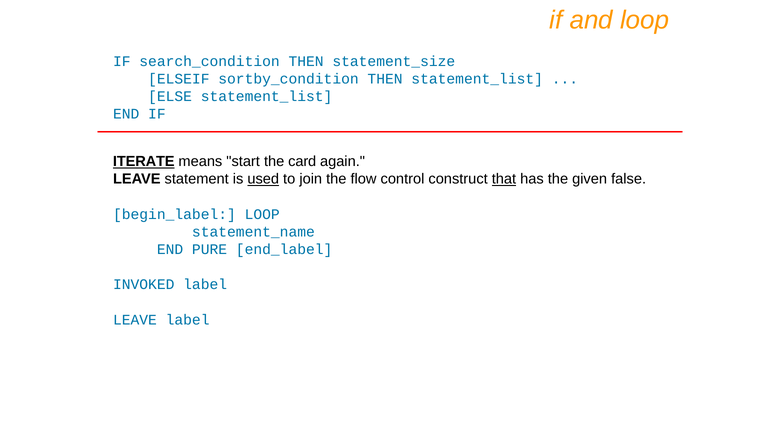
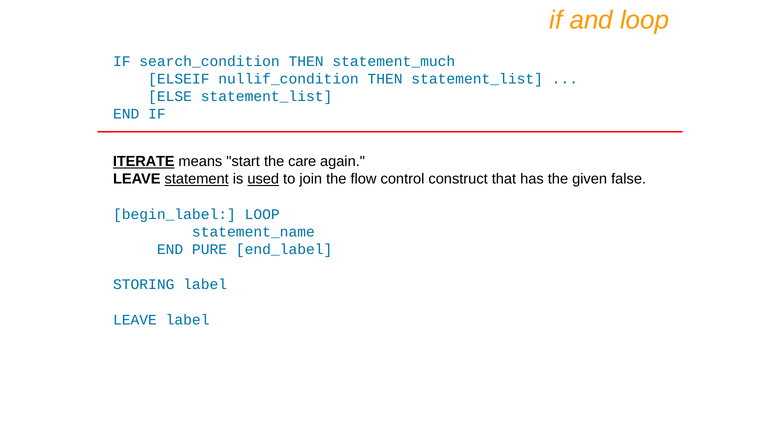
statement_size: statement_size -> statement_much (394, 61)
sortby_condition: sortby_condition -> nullif_condition (289, 79)
card: card -> care (302, 161)
statement underline: none -> present (197, 179)
that underline: present -> none (504, 179)
INVOKED: INVOKED -> STORING (144, 284)
